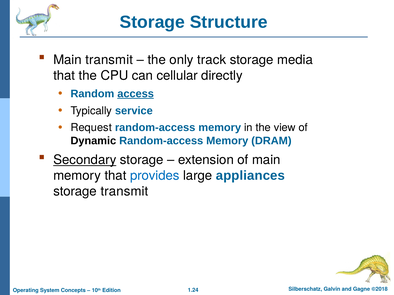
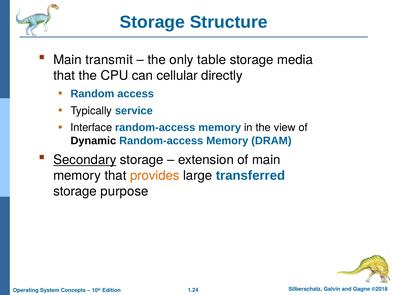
track: track -> table (212, 60)
access underline: present -> none (136, 94)
Request: Request -> Interface (91, 128)
provides colour: blue -> orange (155, 176)
appliances: appliances -> transferred (250, 176)
storage transmit: transmit -> purpose (124, 192)
